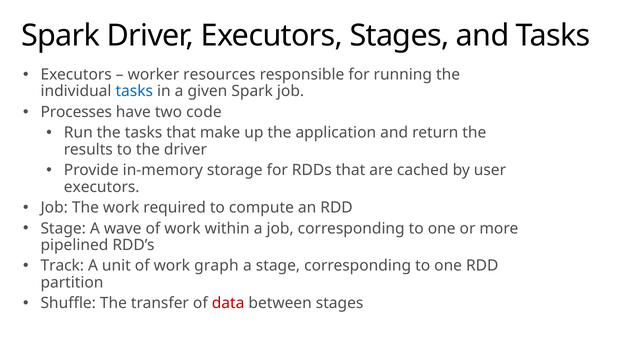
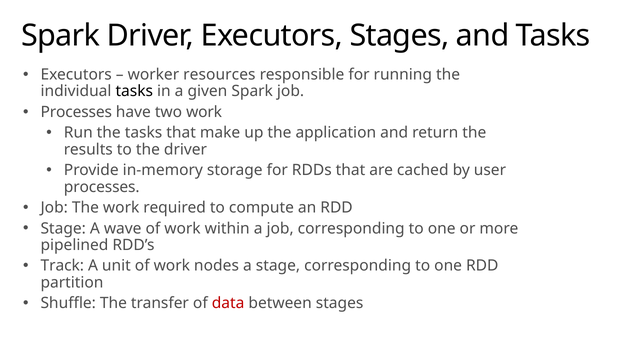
tasks colour: blue -> black (134, 91)
two code: code -> work (204, 112)
executors: executors -> processes (102, 187)
graph: graph -> nodes (216, 266)
